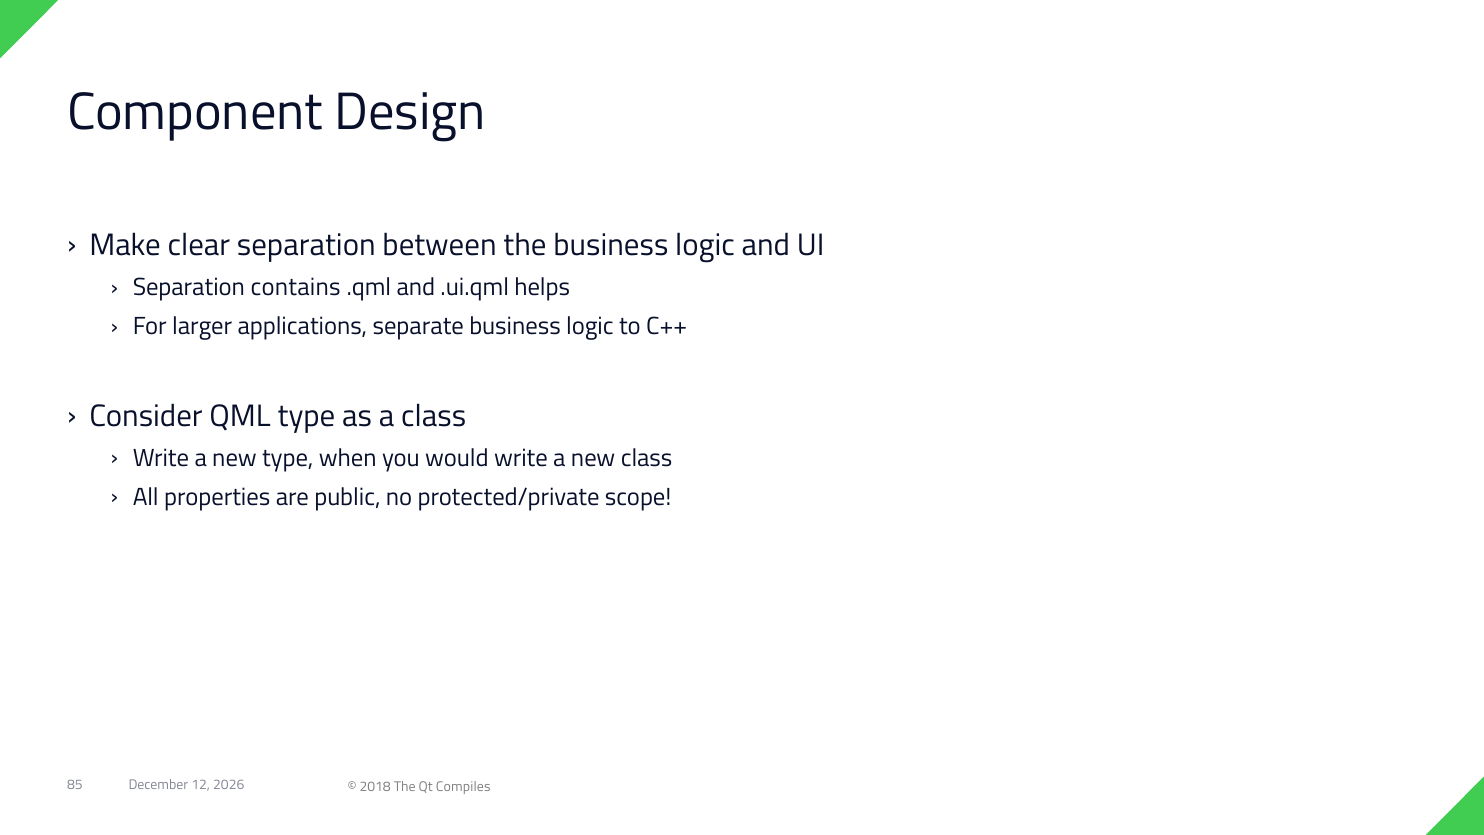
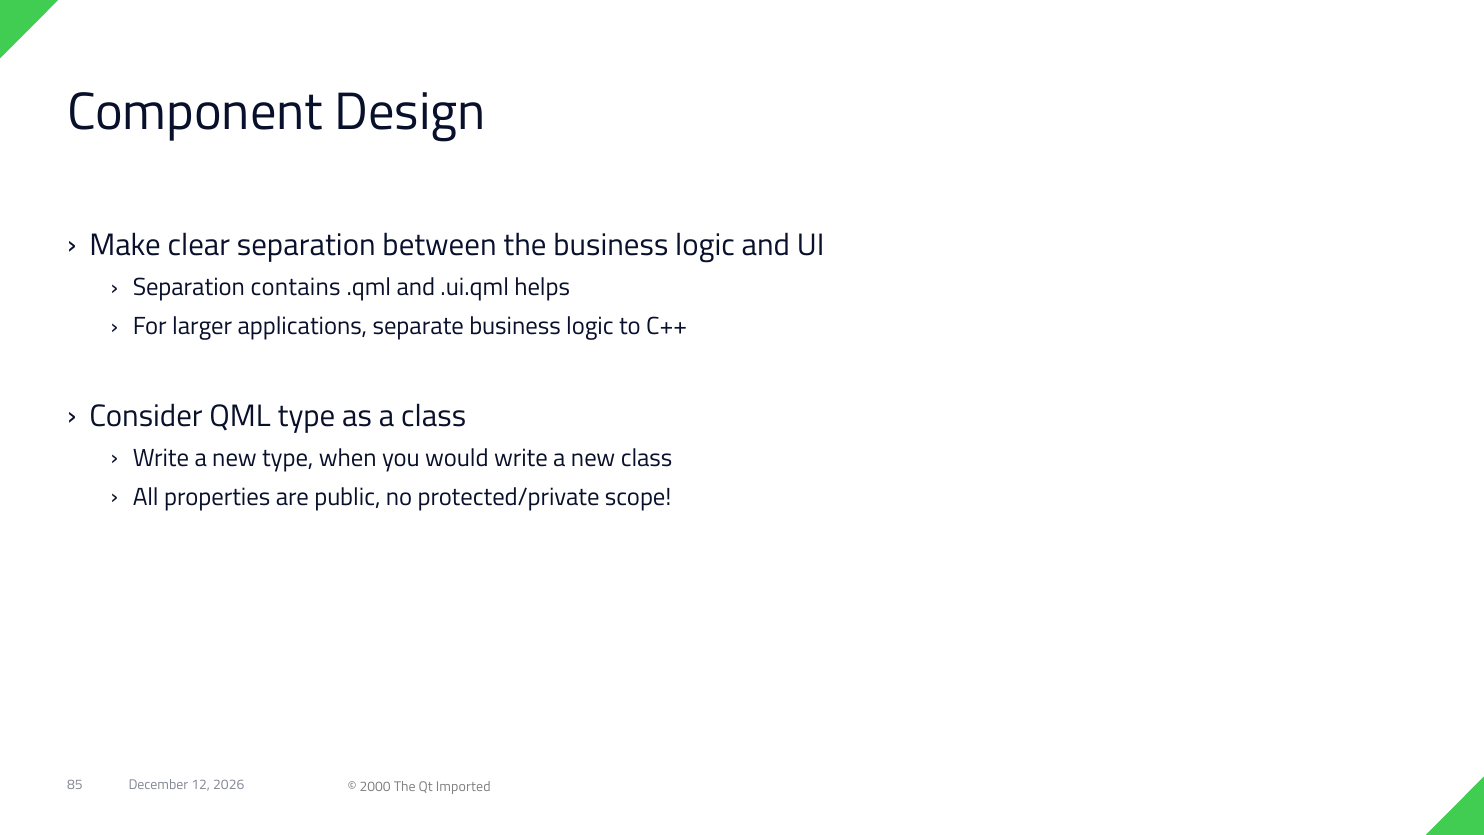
2018: 2018 -> 2000 (375, 787)
Compiles: Compiles -> Imported (463, 787)
